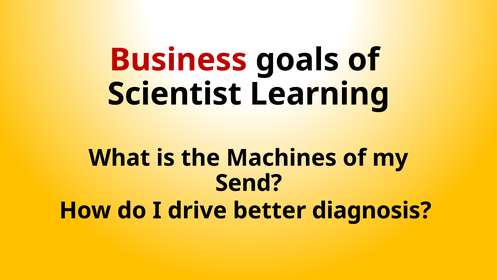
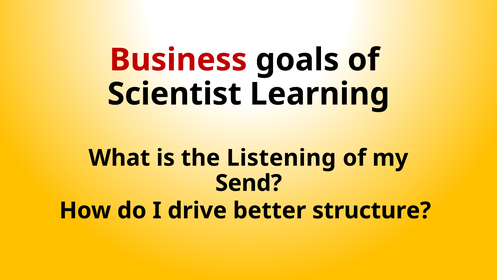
Machines: Machines -> Listening (281, 158)
diagnosis: diagnosis -> structure (372, 210)
